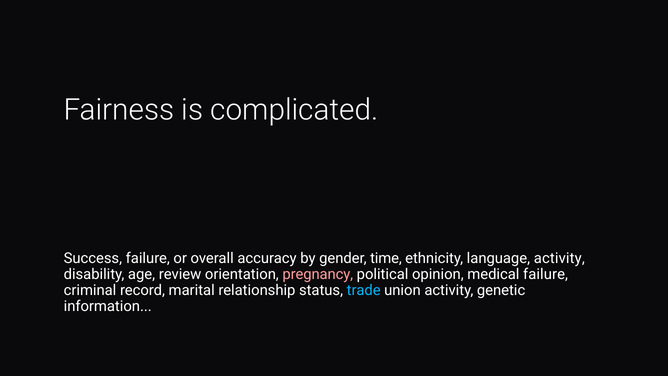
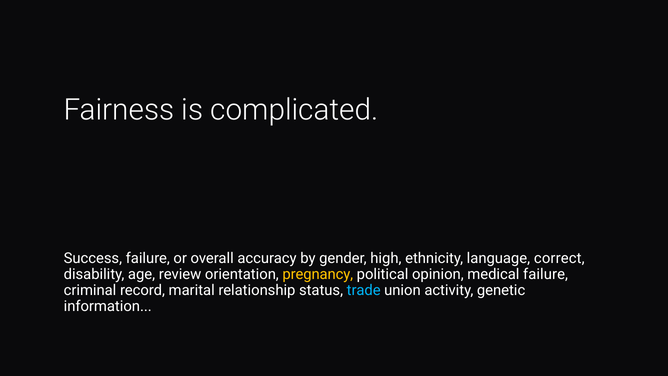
time: time -> high (386, 258)
language activity: activity -> correct (559, 258)
pregnancy colour: pink -> yellow (318, 274)
